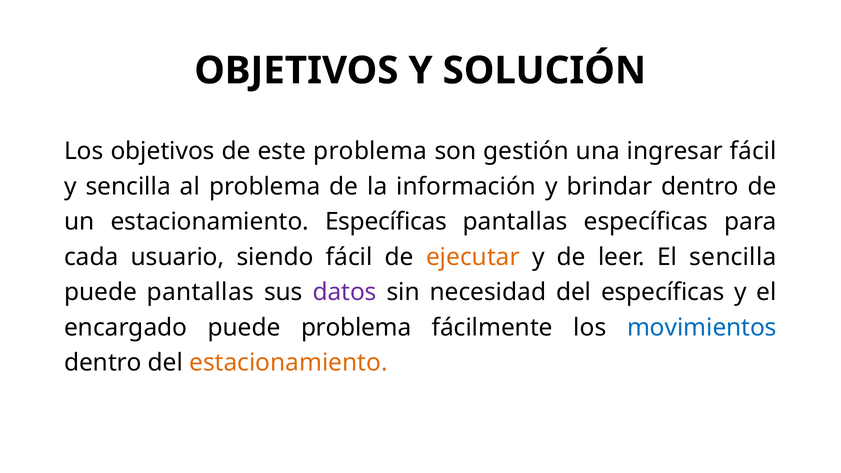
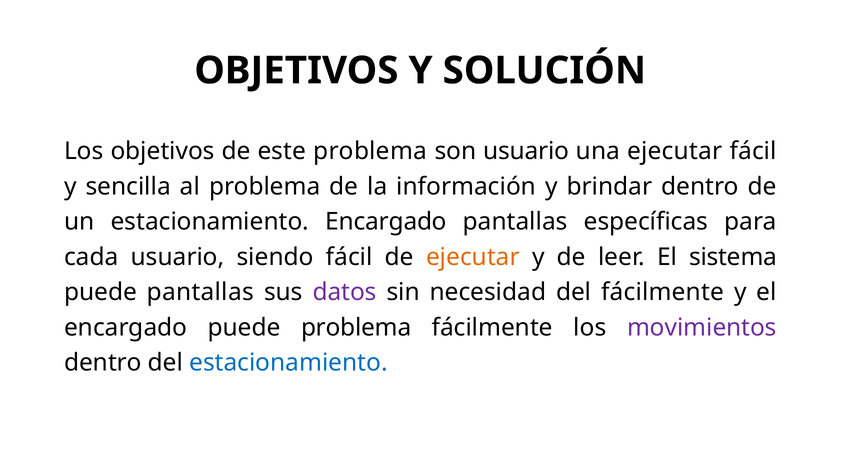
son gestión: gestión -> usuario (526, 151)
una ingresar: ingresar -> ejecutar (675, 151)
estacionamiento Específicas: Específicas -> Encargado (386, 222)
El sencilla: sencilla -> sistema (733, 257)
del específicas: específicas -> fácilmente (663, 292)
movimientos colour: blue -> purple (702, 328)
estacionamiento colour: orange -> blue (288, 363)
